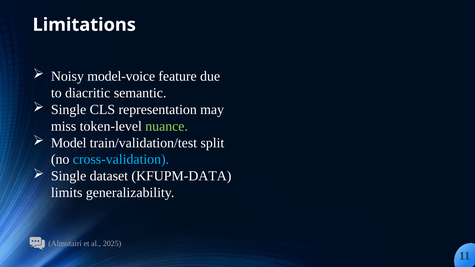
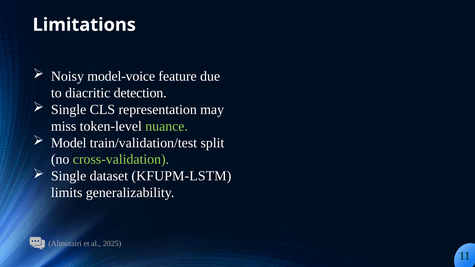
semantic: semantic -> detection (140, 93)
cross-validation colour: light blue -> light green (121, 160)
KFUPM‑DATA: KFUPM‑DATA -> KFUPM‑LSTM (181, 176)
